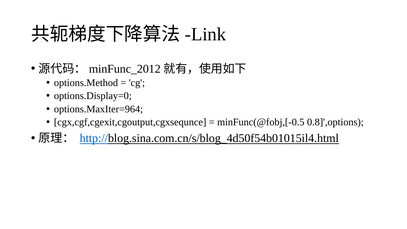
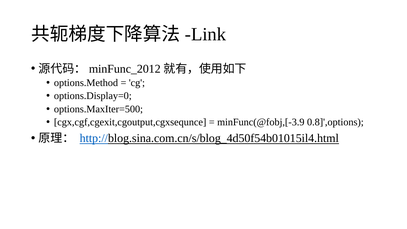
options.MaxIter=964: options.MaxIter=964 -> options.MaxIter=500 (98, 109)
minFunc(@fobj,[-0.5: minFunc(@fobj,[-0.5 -> minFunc(@fobj,[-3.9 (261, 122)
